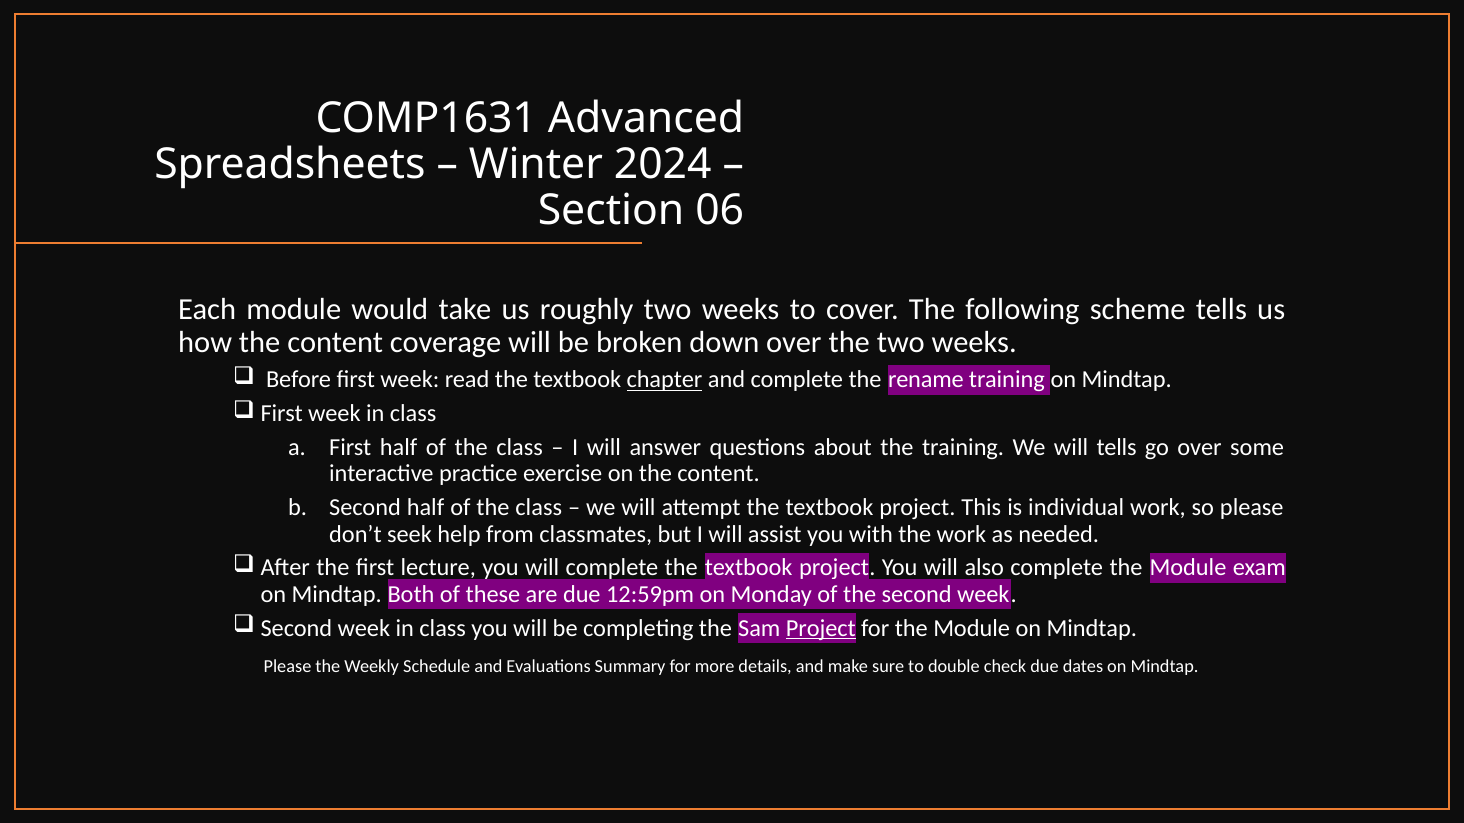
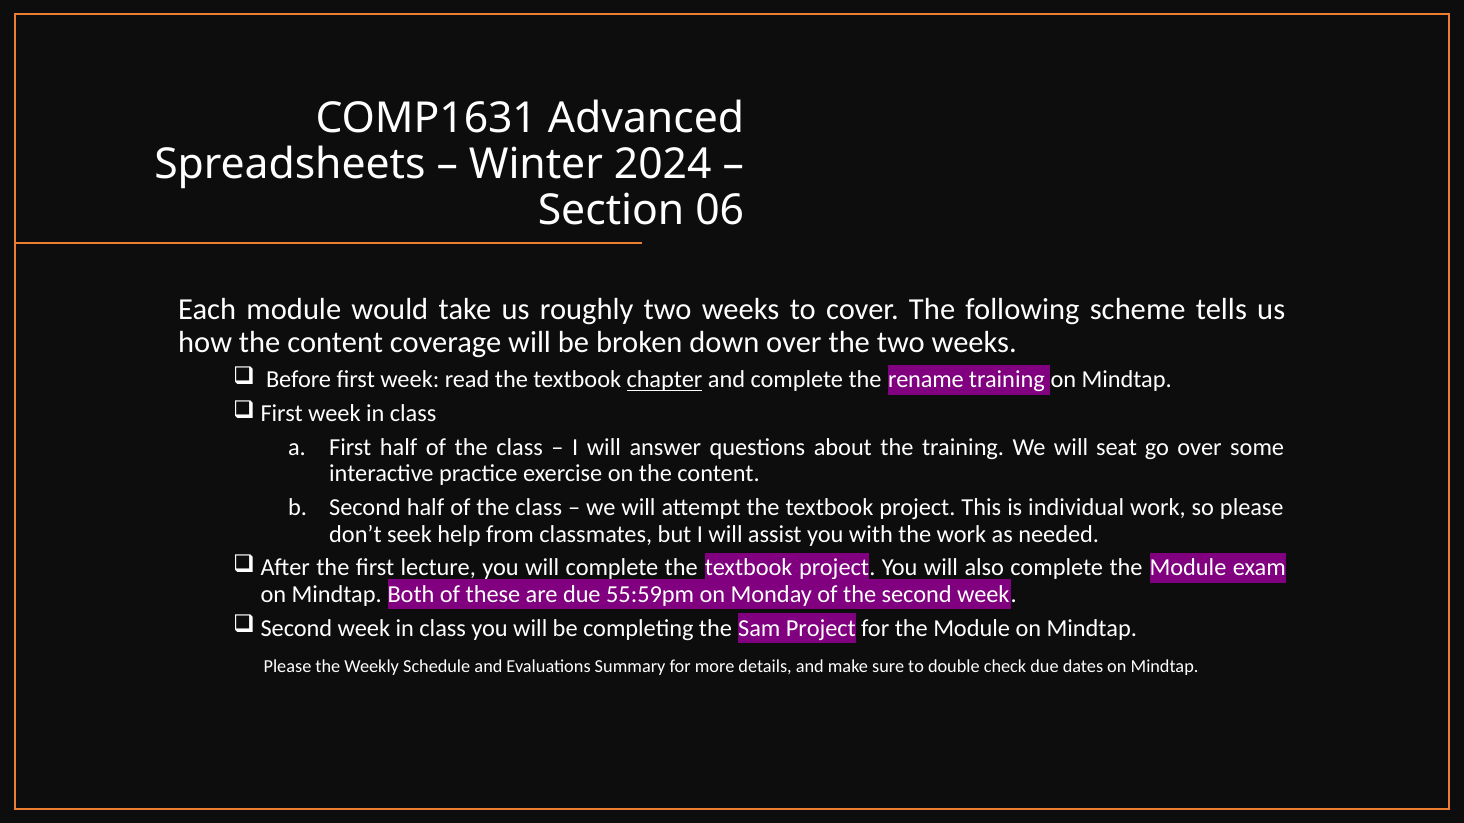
will tells: tells -> seat (1117, 448)
12:59pm: 12:59pm -> 55:59pm (650, 595)
Project underline: present -> none (821, 628)
